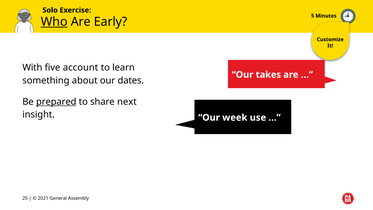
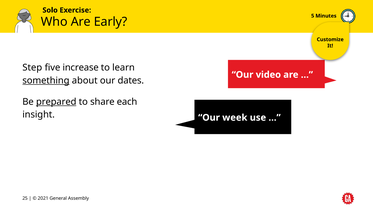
Who underline: present -> none (54, 22)
With: With -> Step (32, 68)
account: account -> increase (81, 68)
takes: takes -> video (268, 75)
something underline: none -> present (46, 80)
next: next -> each (127, 102)
